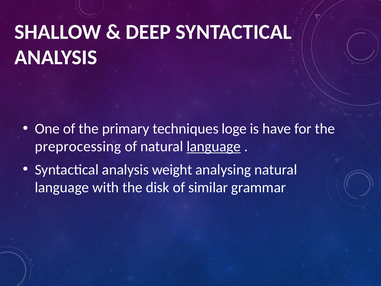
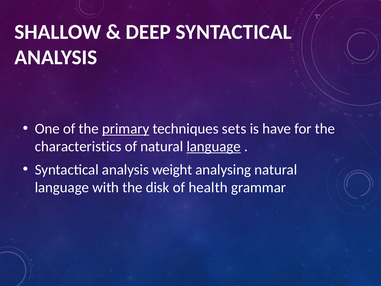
primary underline: none -> present (126, 129)
loge: loge -> sets (234, 129)
preprocessing: preprocessing -> characteristics (78, 146)
similar: similar -> health (208, 187)
